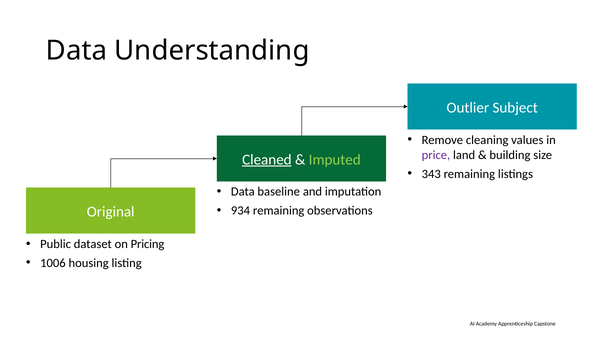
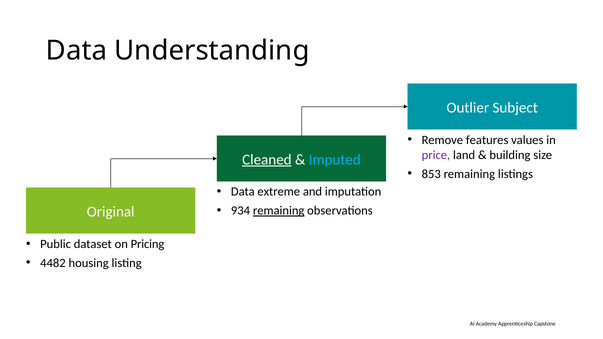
cleaning: cleaning -> features (487, 140)
Imputed colour: light green -> light blue (335, 160)
343: 343 -> 853 (431, 174)
baseline: baseline -> extreme (279, 192)
remaining underline: none -> present (279, 211)
1006: 1006 -> 4482 (53, 263)
